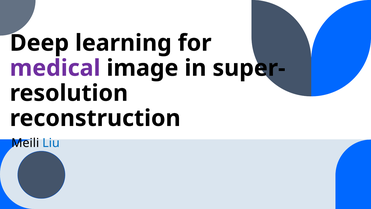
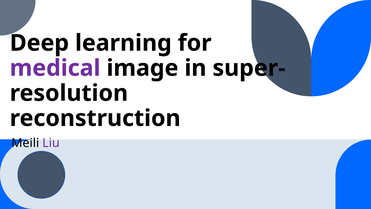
Liu colour: blue -> purple (51, 143)
